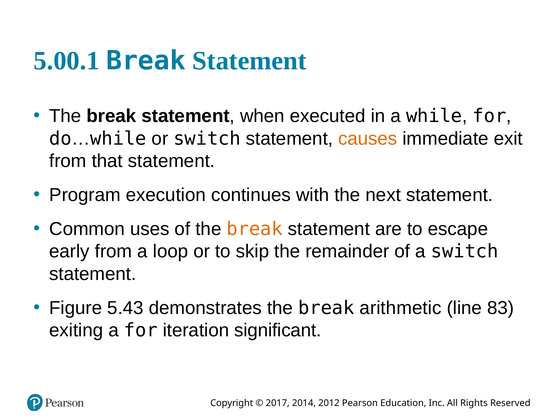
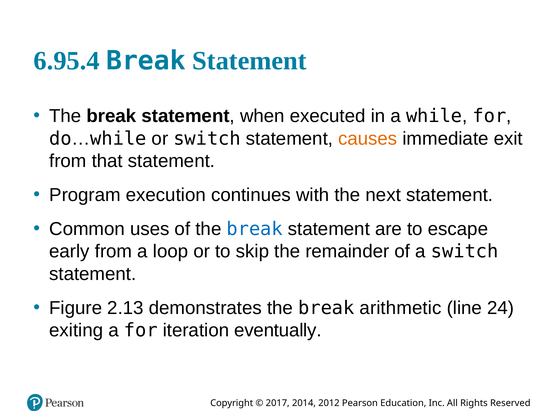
5.00.1: 5.00.1 -> 6.95.4 (67, 61)
break colour: orange -> blue (255, 229)
5.43: 5.43 -> 2.13 (125, 308)
83: 83 -> 24 (501, 308)
significant: significant -> eventually (278, 330)
